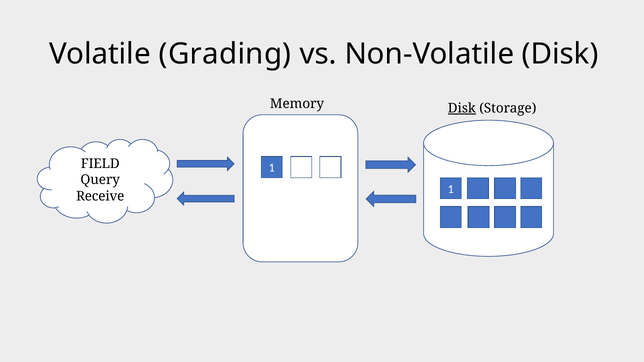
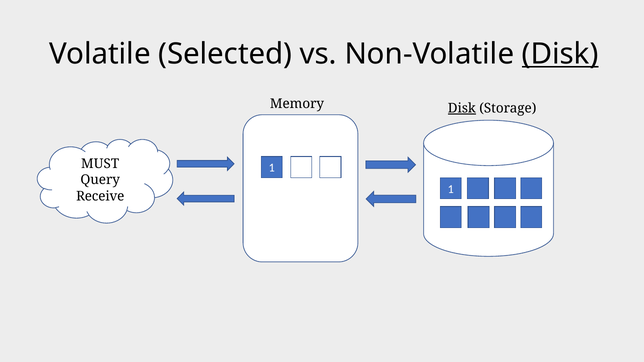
Grading: Grading -> Selected (225, 54)
Disk underline: none -> present (560, 54)
FIELD: FIELD -> MUST (100, 164)
